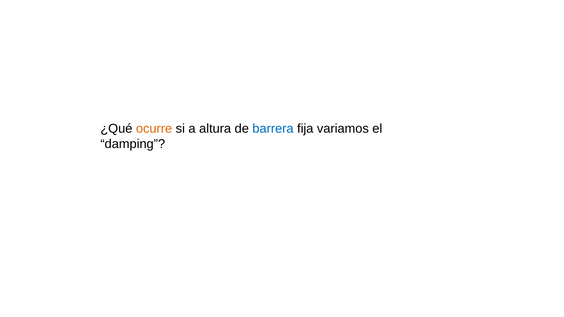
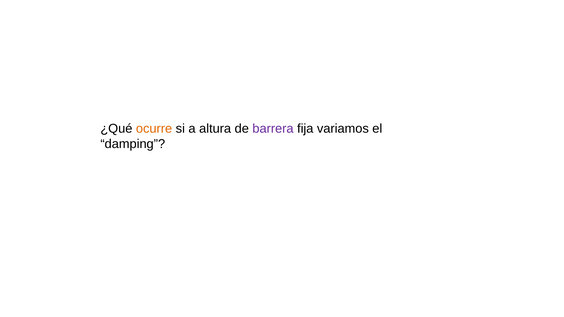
barrera colour: blue -> purple (273, 129)
